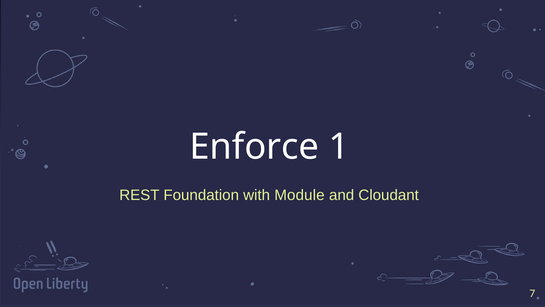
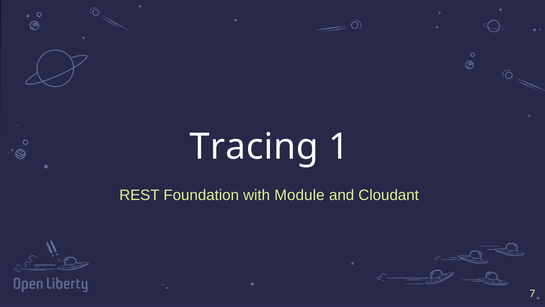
Enforce: Enforce -> Tracing (254, 147)
